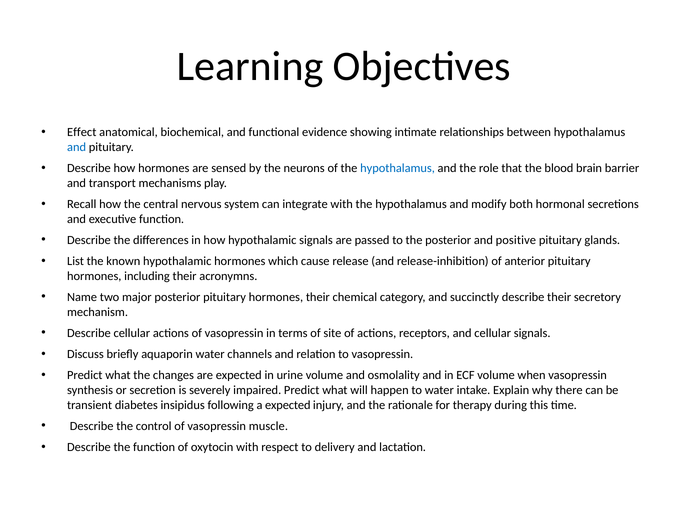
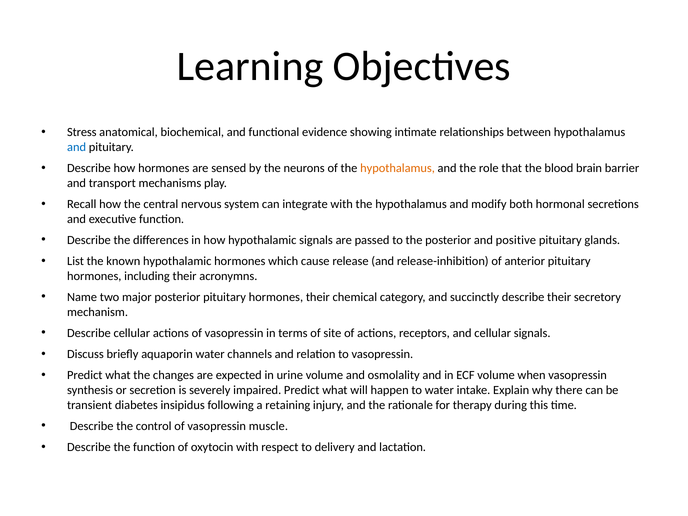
Effect: Effect -> Stress (82, 132)
hypothalamus colour: blue -> orange (398, 168)
a expected: expected -> retaining (288, 405)
